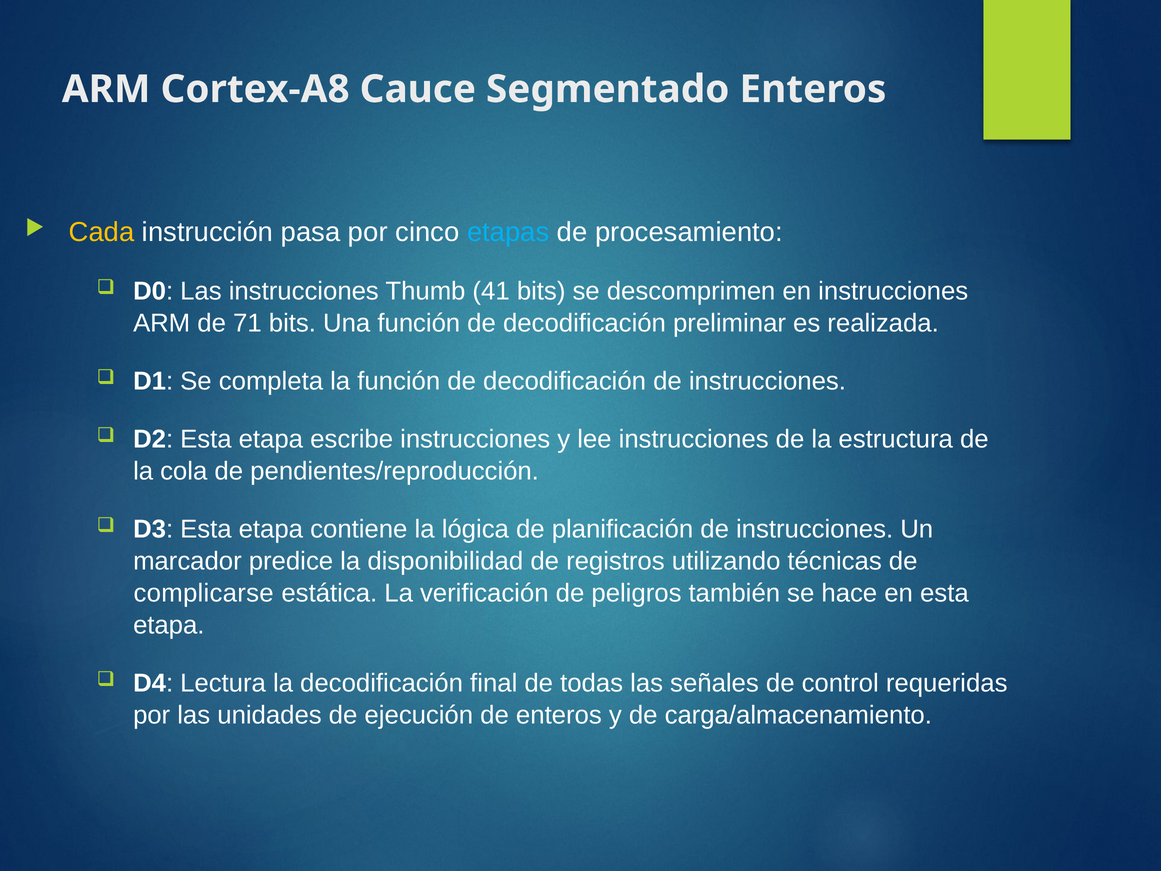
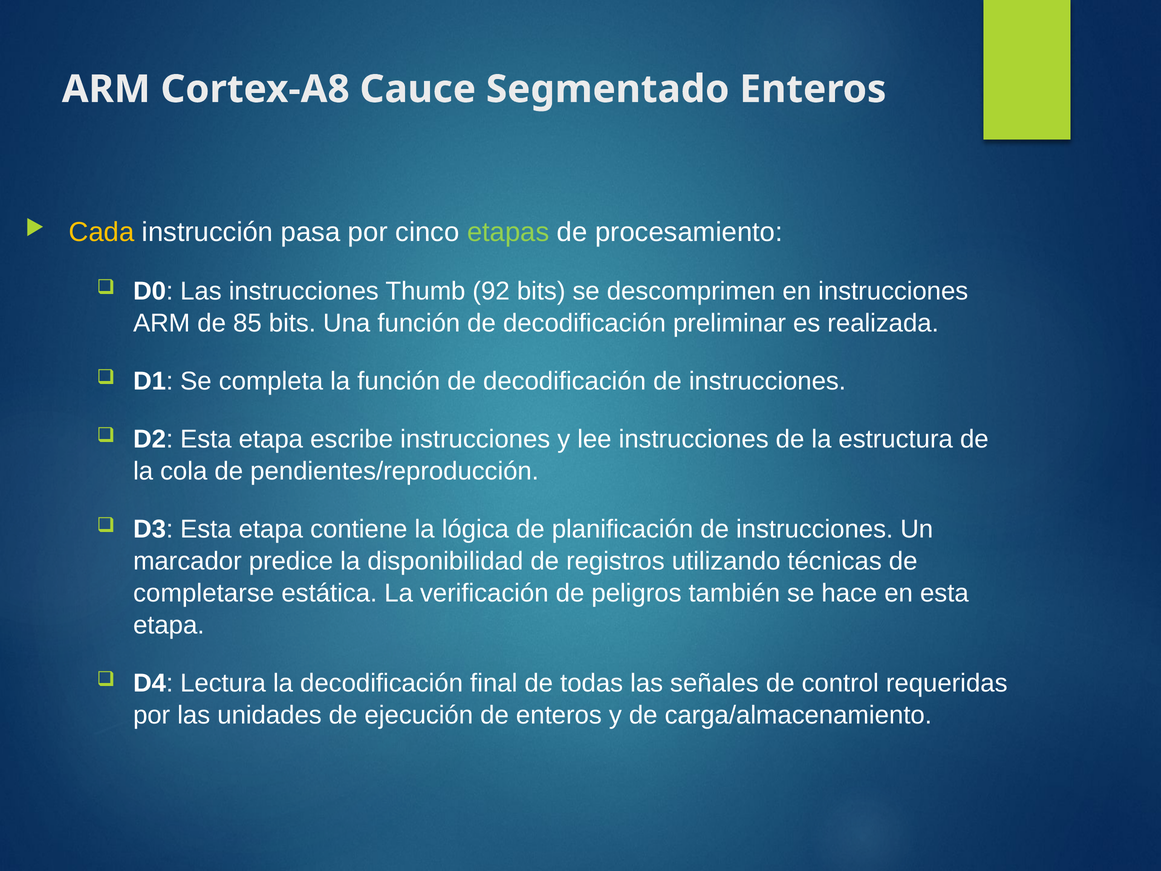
etapas colour: light blue -> light green (508, 232)
41: 41 -> 92 (491, 291)
71: 71 -> 85 (247, 323)
complicarse: complicarse -> completarse (204, 593)
